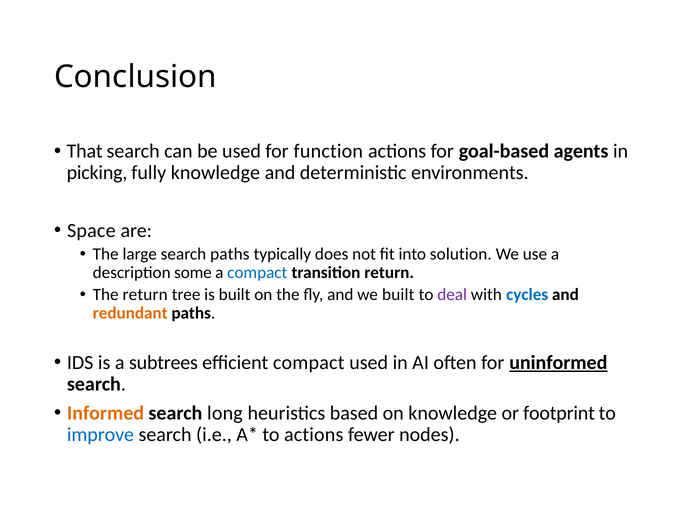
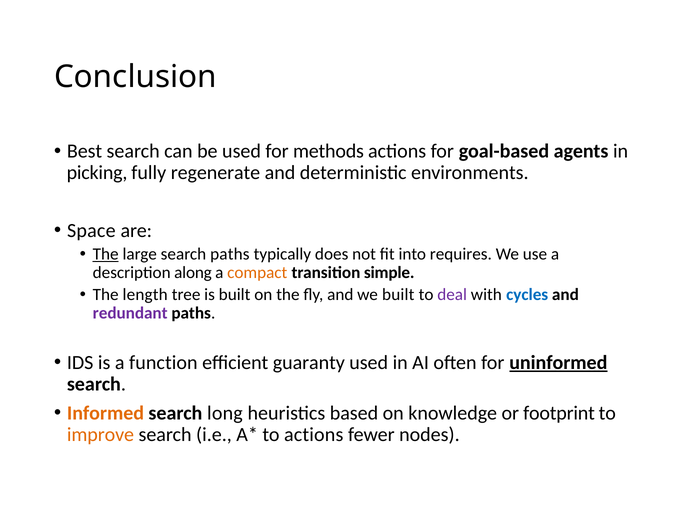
That: That -> Best (85, 151)
function: function -> methods (329, 151)
fully knowledge: knowledge -> regenerate (215, 173)
The underline: none -> present (106, 254)
solution: solution -> requires (461, 254)
some: some -> along (193, 273)
compact colour: blue -> orange (257, 273)
transition return: return -> simple (389, 273)
The return: return -> length (145, 295)
redundant colour: orange -> purple (130, 313)
subtrees: subtrees -> function (163, 363)
efficient compact: compact -> guaranty (309, 363)
improve colour: blue -> orange (101, 435)
